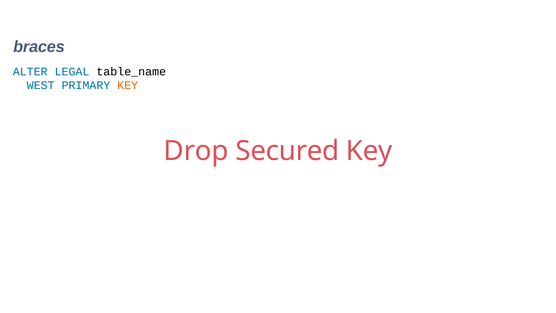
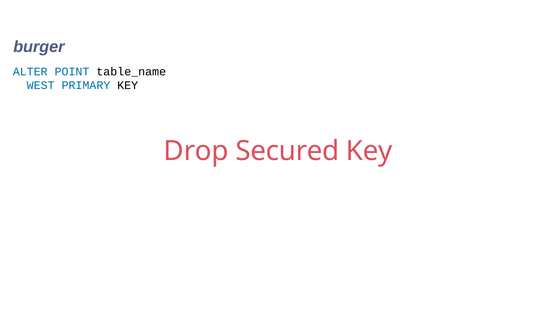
braces: braces -> burger (39, 47)
LEGAL: LEGAL -> POINT (72, 72)
KEY colour: orange -> black (128, 85)
